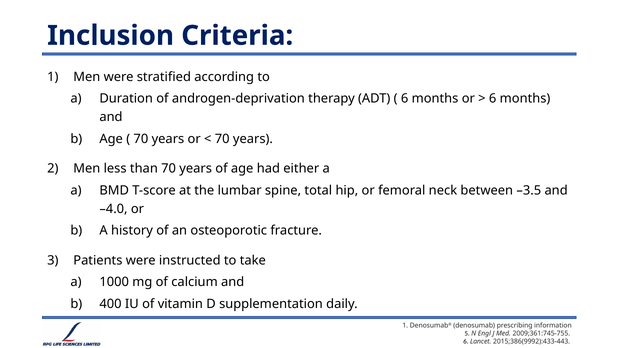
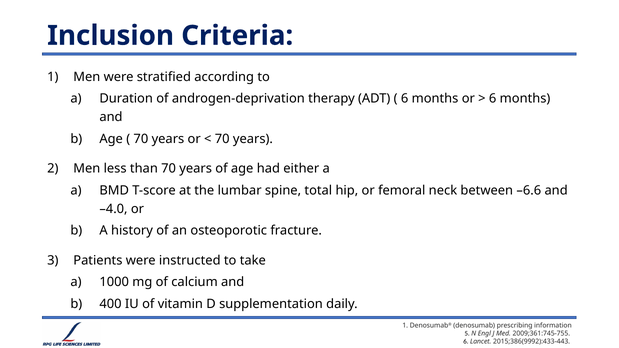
–3.5: –3.5 -> –6.6 (529, 191)
